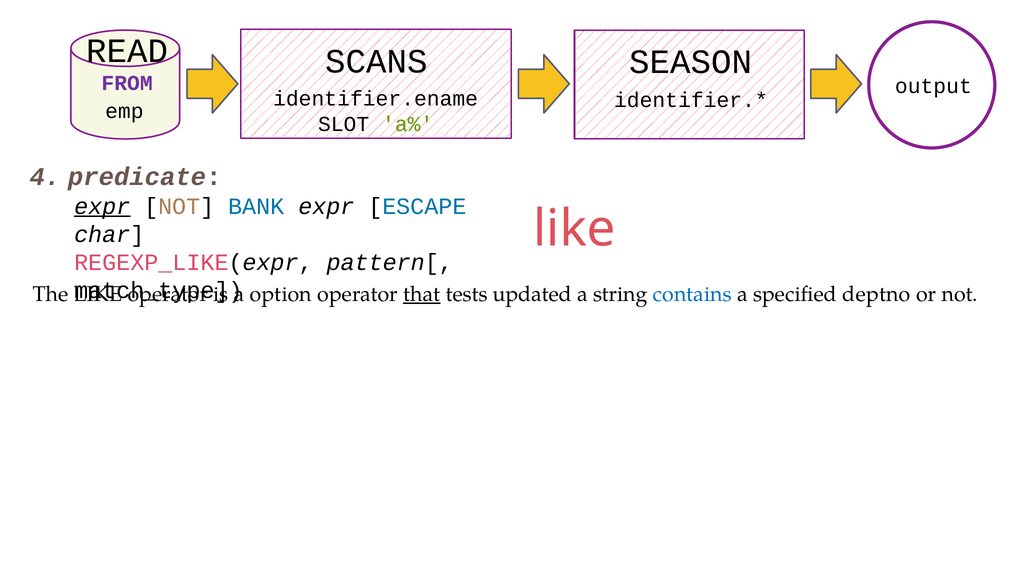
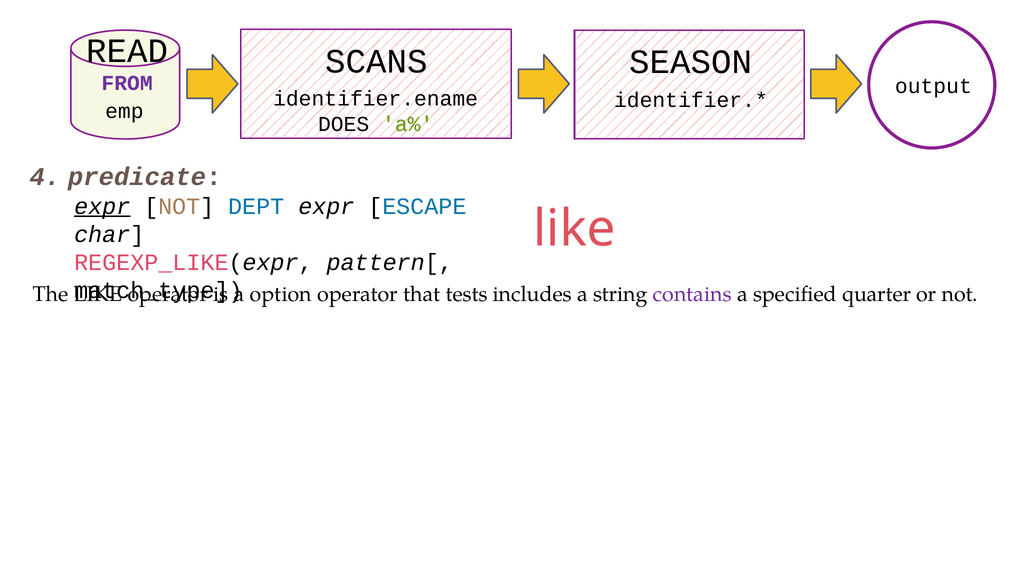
SLOT: SLOT -> DOES (344, 124)
BANK: BANK -> DEPT (256, 206)
that underline: present -> none (422, 294)
updated: updated -> includes (532, 294)
contains colour: blue -> purple (692, 294)
deptno: deptno -> quarter (877, 294)
